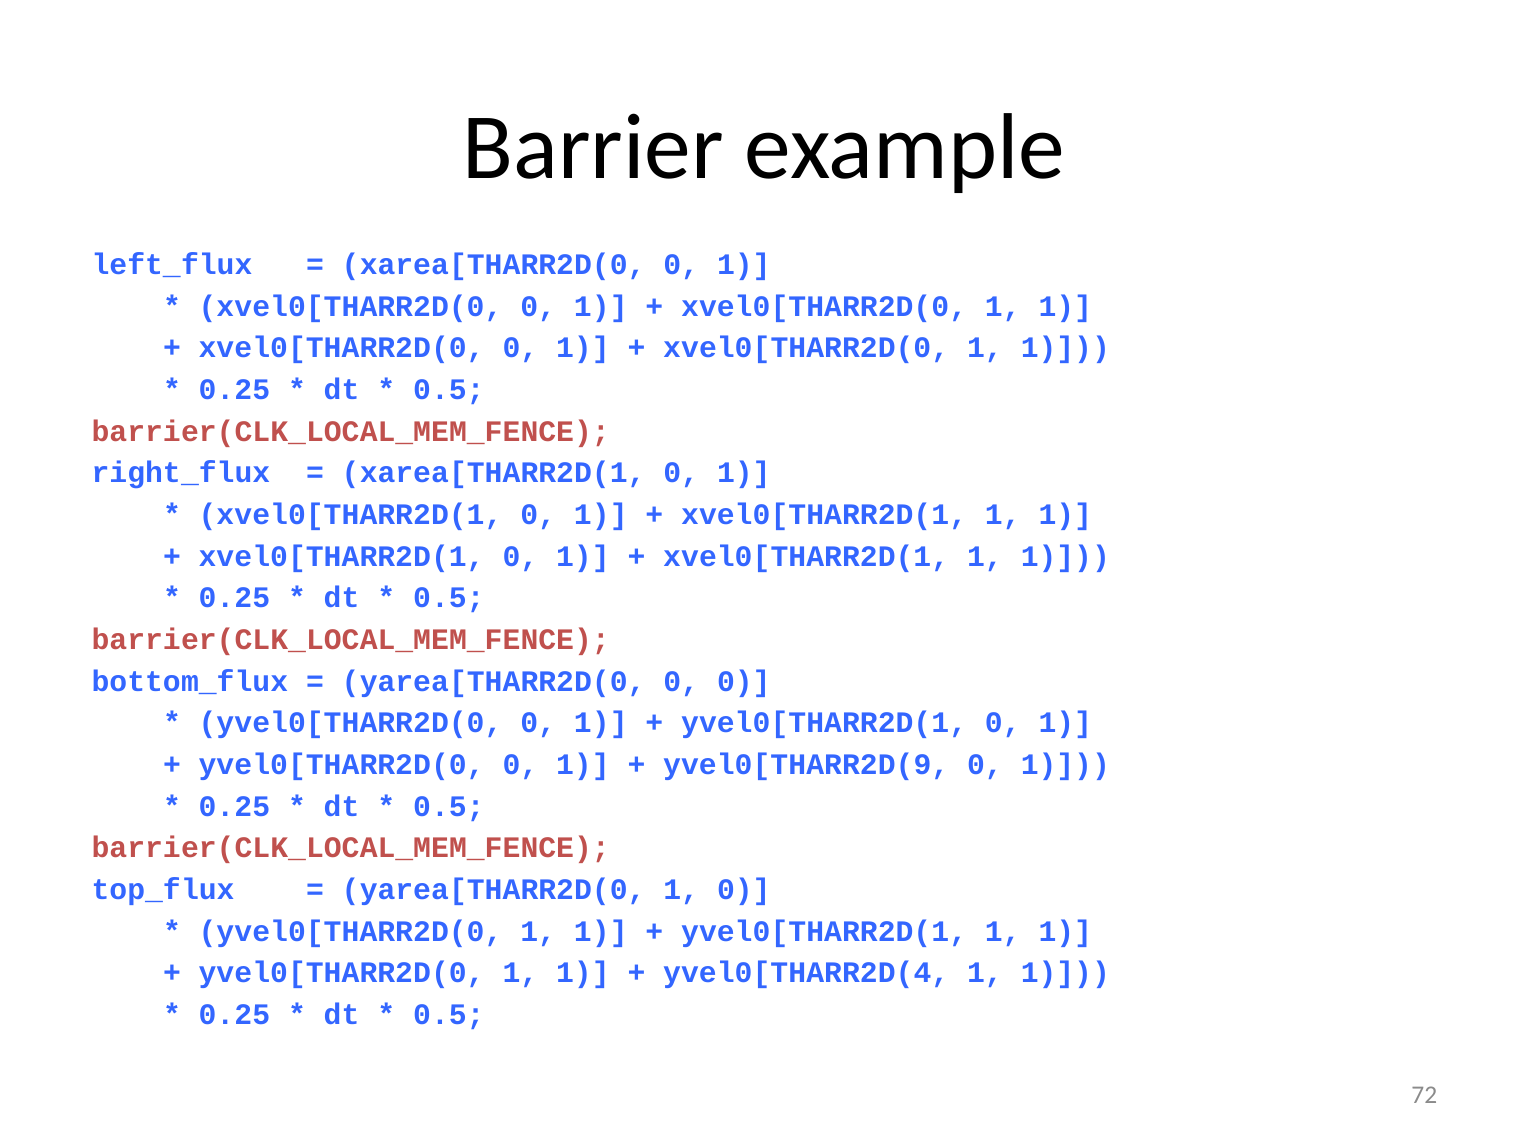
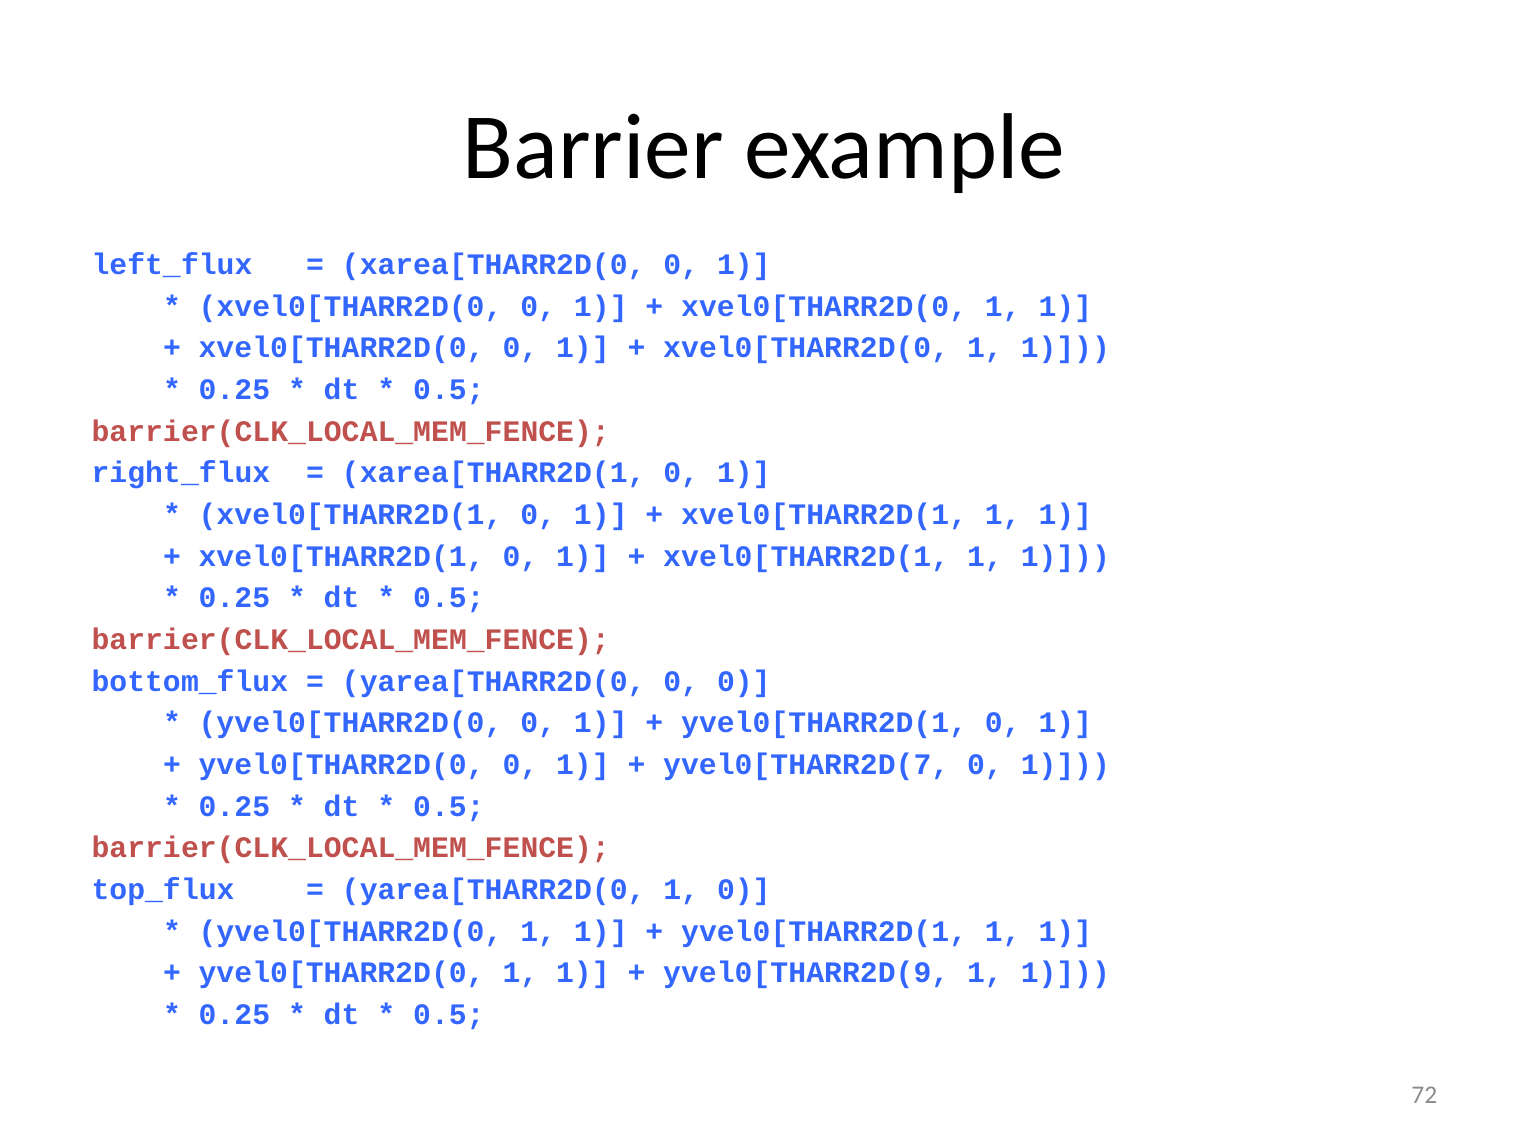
yvel0[THARR2D(9: yvel0[THARR2D(9 -> yvel0[THARR2D(7 (806, 764)
yvel0[THARR2D(4: yvel0[THARR2D(4 -> yvel0[THARR2D(9 (806, 973)
